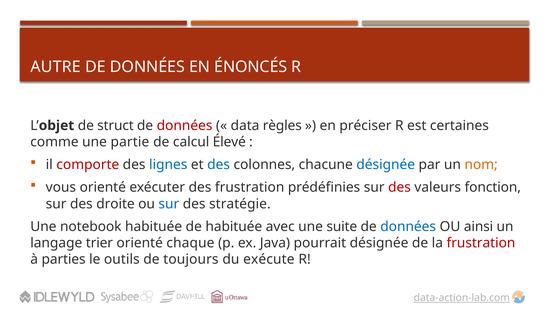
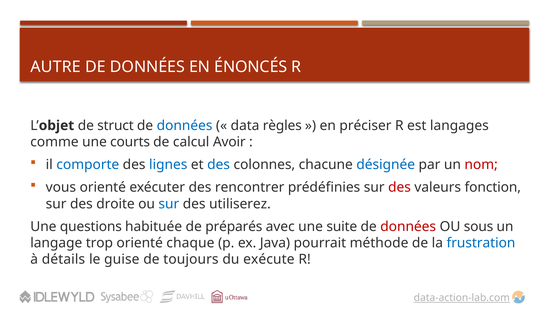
données colour: red -> blue (185, 125)
certaines: certaines -> langages (459, 125)
partie: partie -> courts (130, 142)
Élevé: Élevé -> Avoir (229, 142)
comporte colour: red -> blue (88, 165)
nom colour: orange -> red (481, 165)
des frustration: frustration -> rencontrer (250, 187)
stratégie: stratégie -> utiliserez (240, 204)
notebook: notebook -> questions (91, 226)
de habituée: habituée -> préparés (234, 226)
données colour: blue -> red (408, 226)
ainsi: ainsi -> sous (479, 226)
trier: trier -> trop (99, 243)
pourrait désignée: désignée -> méthode (379, 243)
frustration colour: red -> blue (481, 243)
parties: parties -> détails (63, 259)
outils: outils -> guise (122, 259)
